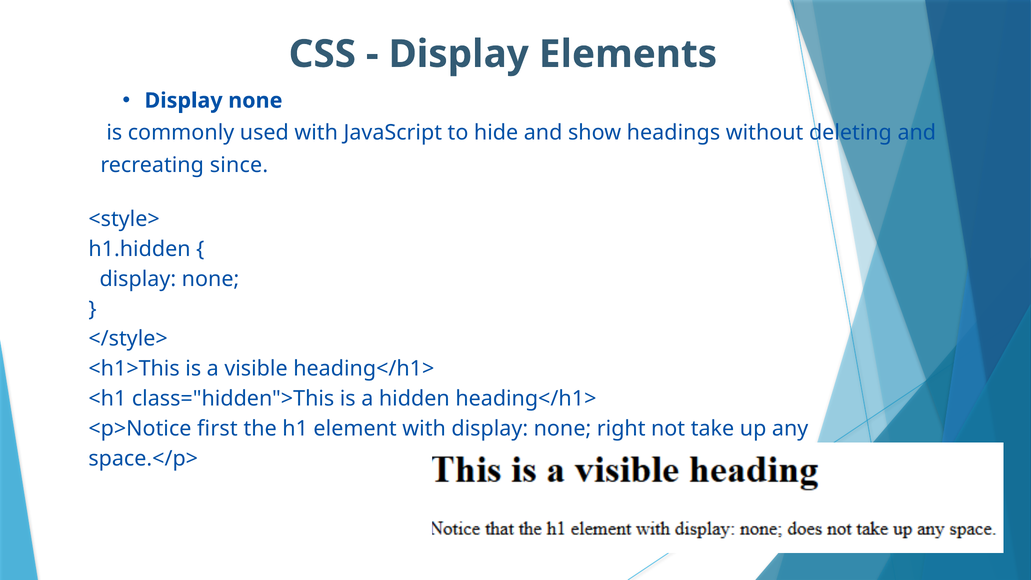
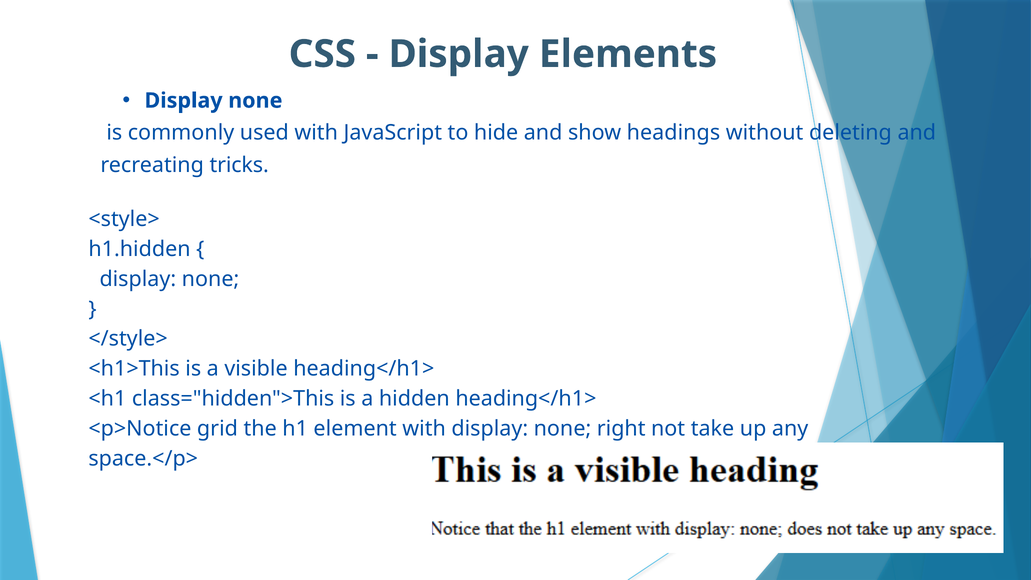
since: since -> tricks (239, 165)
first: first -> grid (217, 429)
